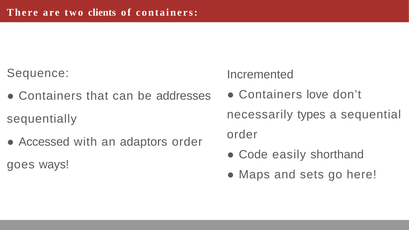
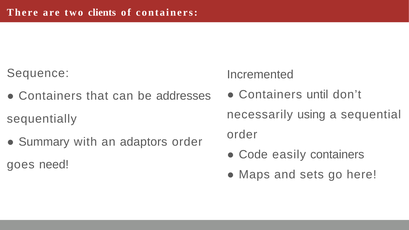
love: love -> until (317, 95)
types: types -> using (311, 115)
Accessed: Accessed -> Summary (44, 142)
easily shorthand: shorthand -> containers (337, 155)
ways: ways -> need (54, 165)
